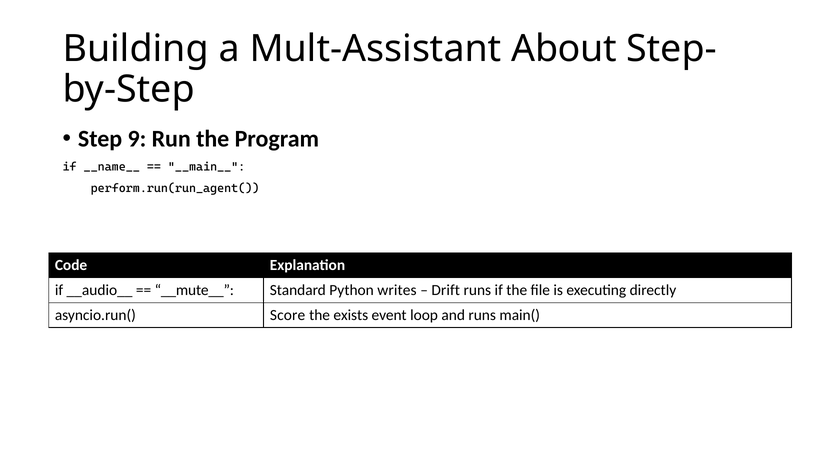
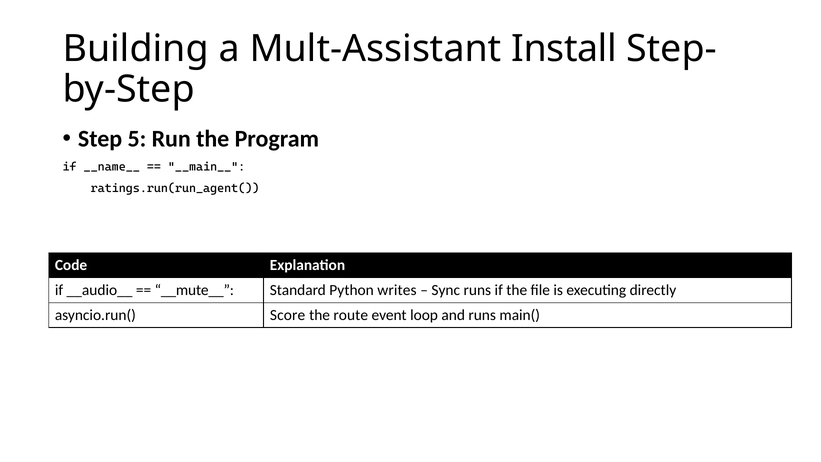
About: About -> Install (564, 49)
9: 9 -> 5 (137, 139)
perform.run(run_agent(: perform.run(run_agent( -> ratings.run(run_agent( (175, 188)
Drift: Drift -> Sync (446, 290)
exists: exists -> route (351, 315)
